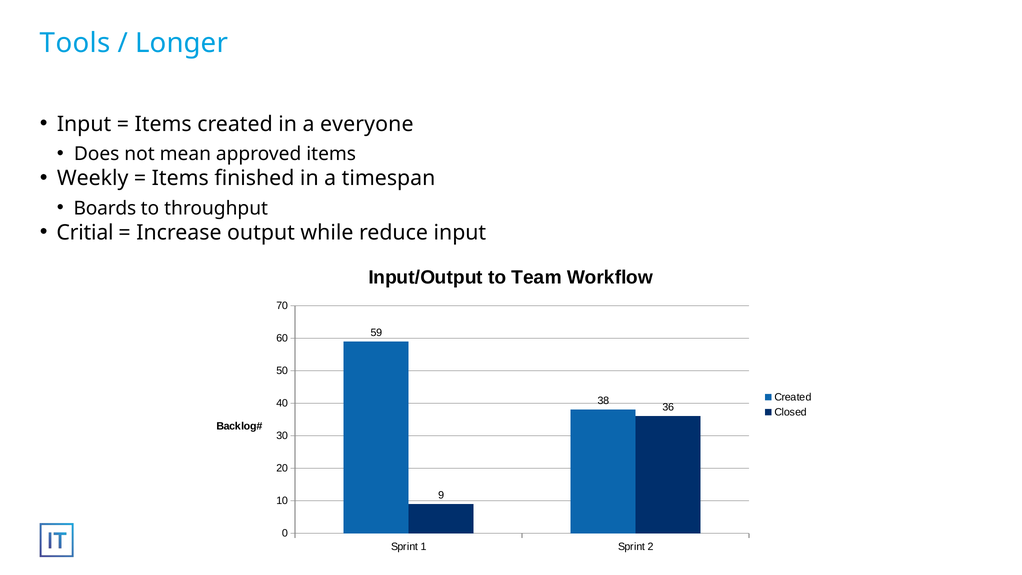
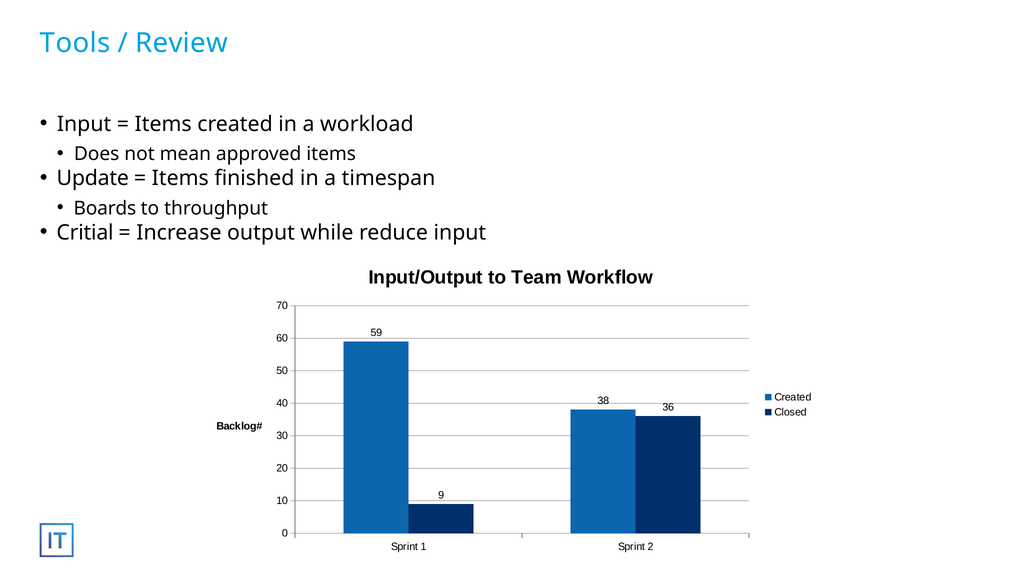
Longer: Longer -> Review (182, 43)
everyone: everyone -> workload (367, 124)
Weekly: Weekly -> Update (93, 178)
